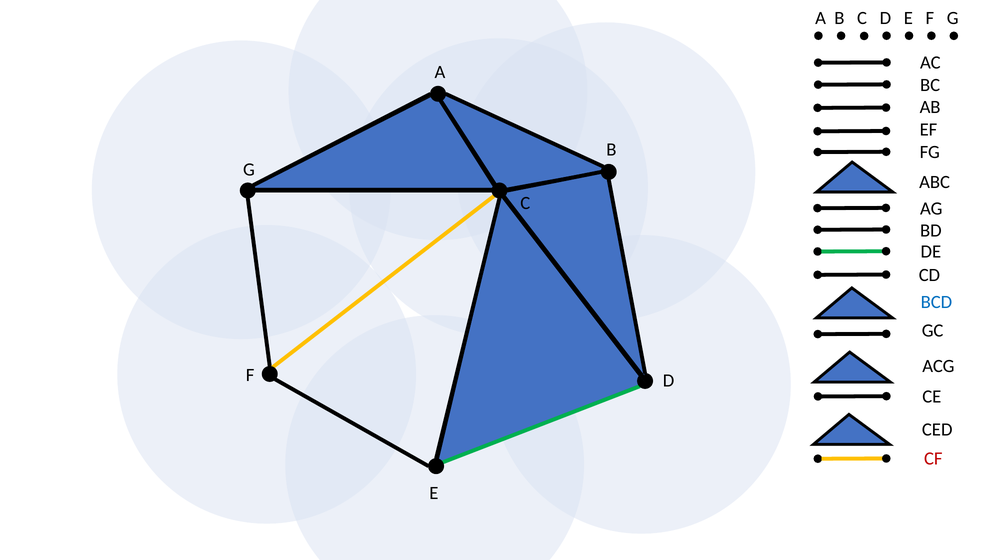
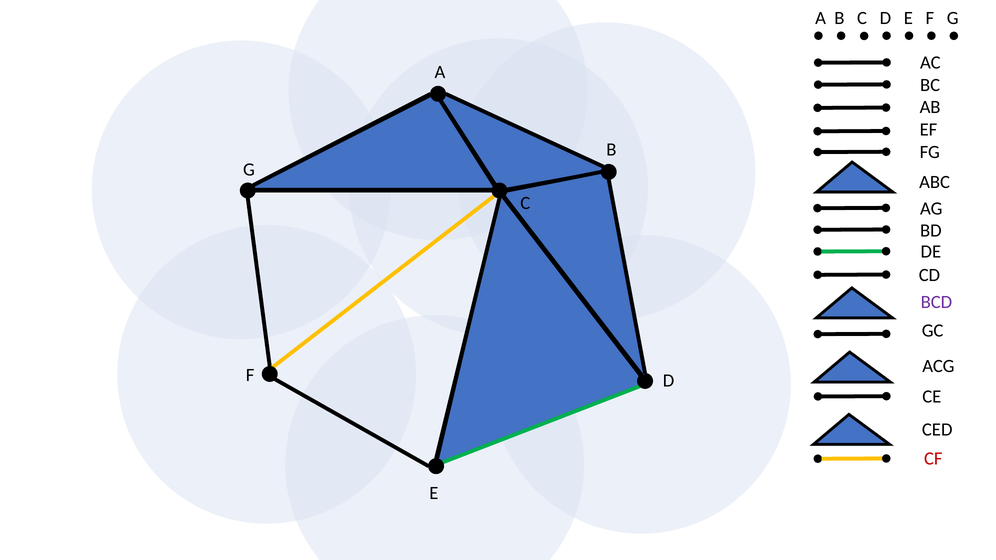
BCD colour: blue -> purple (936, 302)
